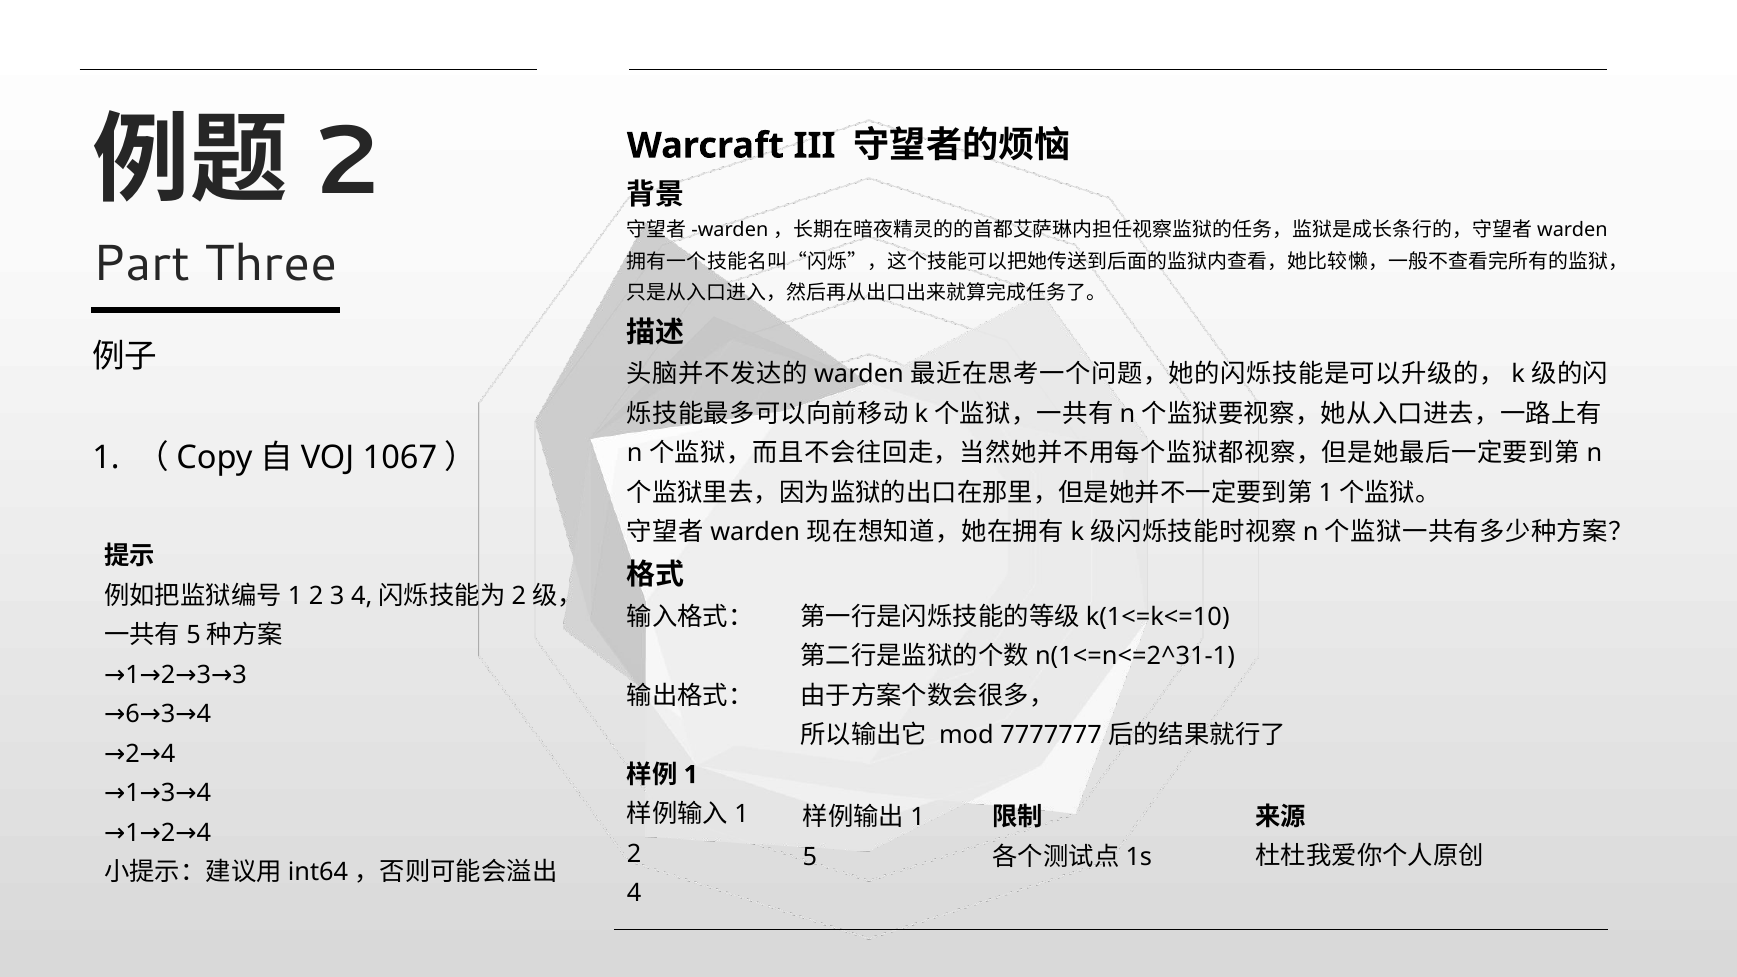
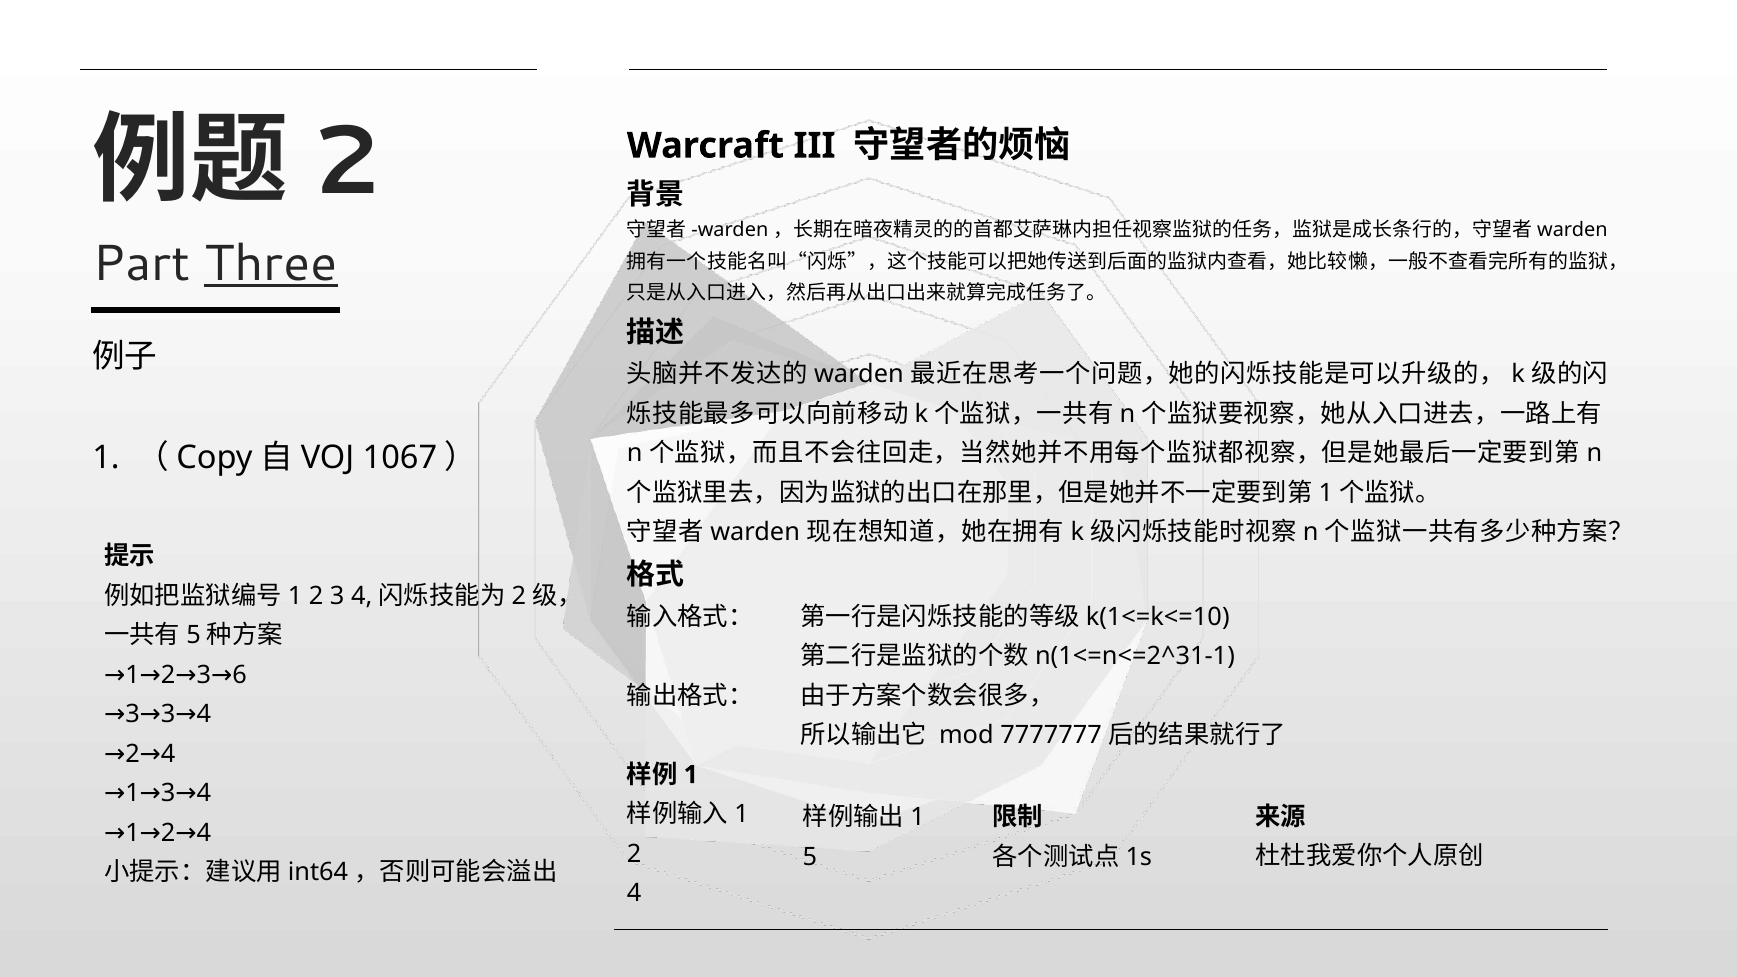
Three underline: none -> present (271, 264)
3 3: 3 -> 6 (240, 675)
6: 6 -> 3 (133, 715)
